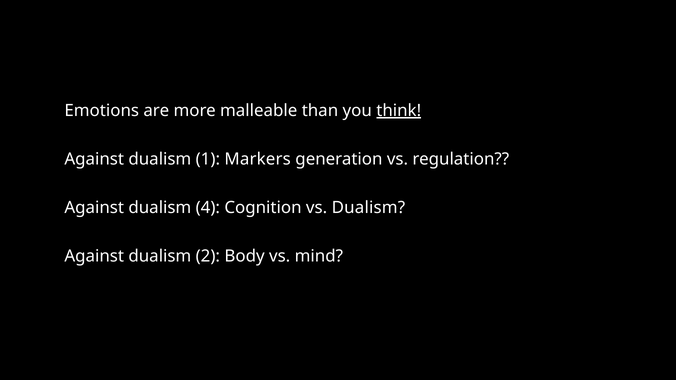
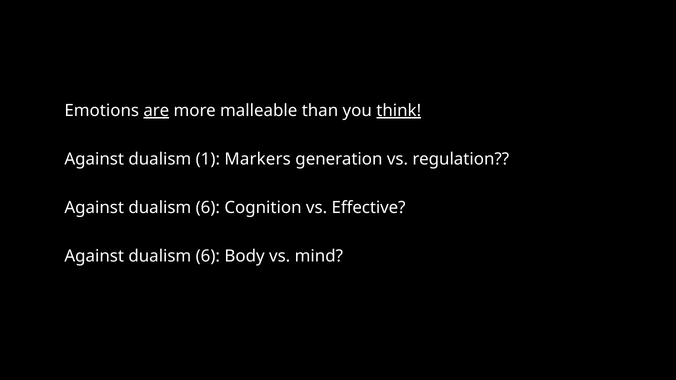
are underline: none -> present (156, 111)
4: 4 -> 6 (208, 208)
vs Dualism: Dualism -> Effective (369, 208)
2: 2 -> 6 (208, 257)
